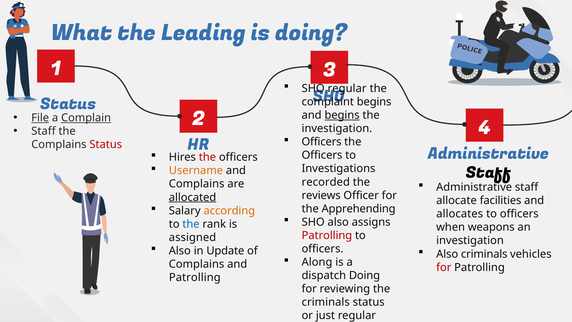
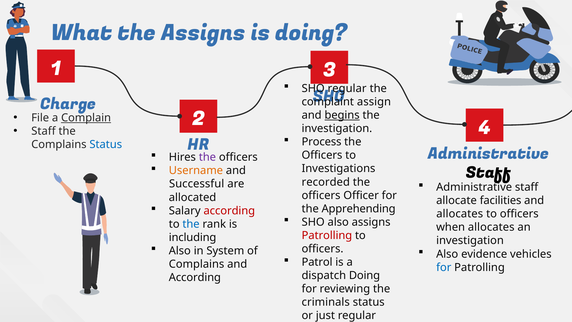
the Leading: Leading -> Assigns (203, 33)
begins: begins -> assign (374, 102)
Status: Status -> Charge (68, 104)
File underline: present -> none (40, 118)
Officers: Officers -> Process (322, 142)
Status colour: red -> blue (106, 144)
the colour: red -> purple (207, 157)
Complains: Complains -> Successful (197, 184)
reviews: reviews -> officers (321, 195)
allocated underline: present -> none (193, 197)
according colour: orange -> red (229, 211)
when weapons: weapons -> allocates (491, 227)
assigned: assigned -> including (193, 237)
Update: Update -> System (225, 251)
Also criminals: criminals -> evidence (484, 254)
Along: Along -> Patrol (317, 262)
for colour: red -> blue (444, 267)
Patrolling: Patrolling -> According (195, 277)
